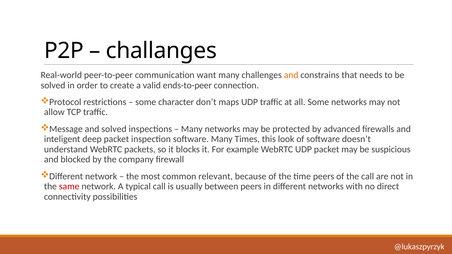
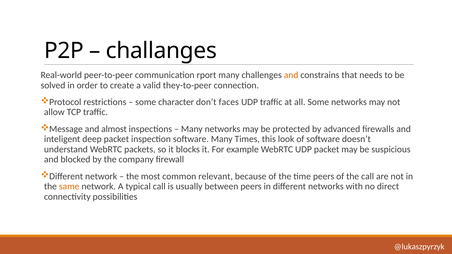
want: want -> rport (206, 75)
ends-to-peer: ends-to-peer -> they-to-peer (187, 85)
maps: maps -> faces (229, 102)
and solved: solved -> almost (114, 129)
same colour: red -> orange (69, 187)
